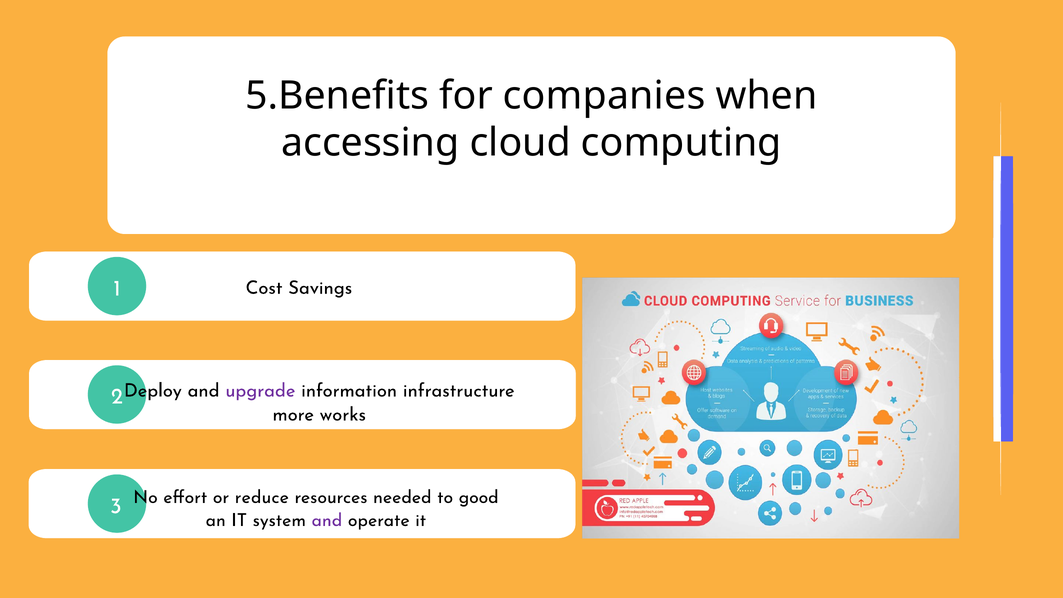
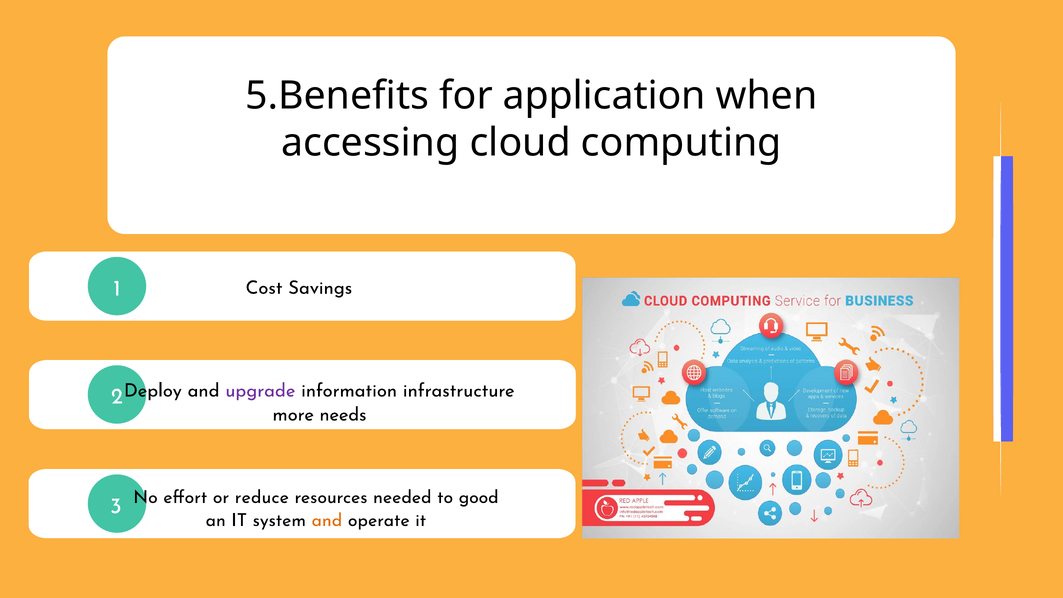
companies: companies -> application (604, 96)
works: works -> needs (343, 414)
and colour: purple -> orange (327, 520)
